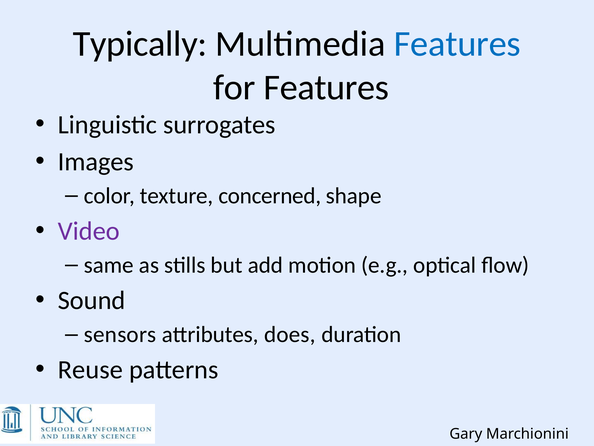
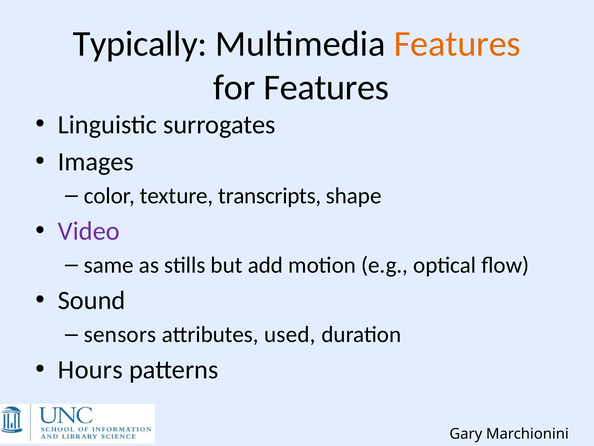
Features colour: blue -> orange (457, 44)
concerned: concerned -> transcripts (270, 196)
does: does -> used (290, 334)
Reuse: Reuse -> Hours (90, 370)
